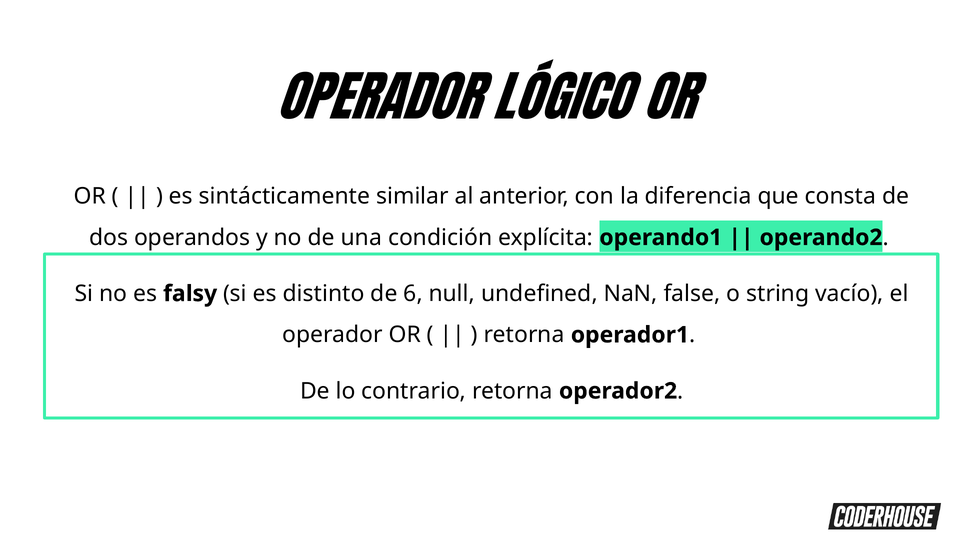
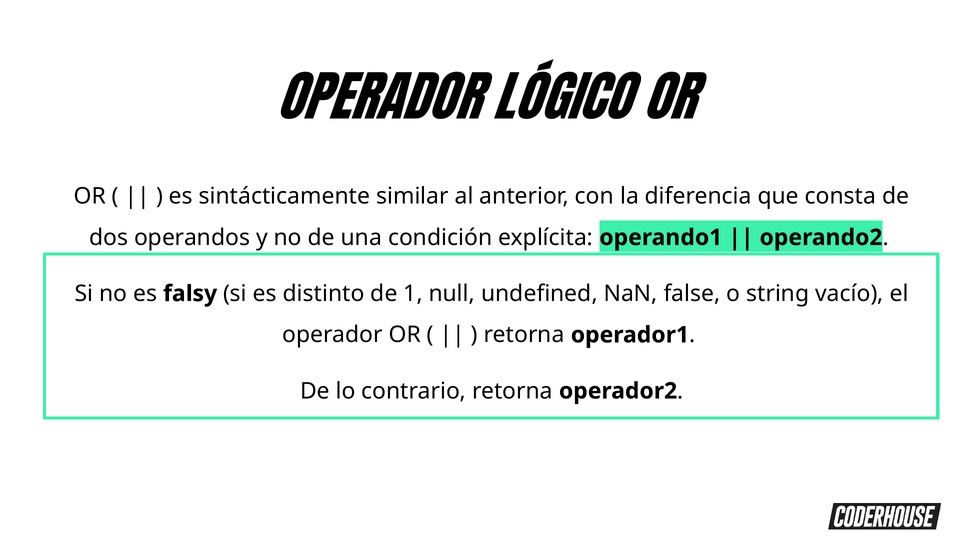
6: 6 -> 1 (413, 294)
